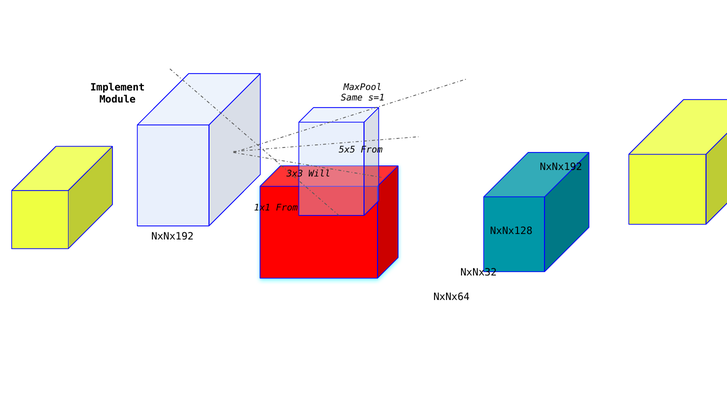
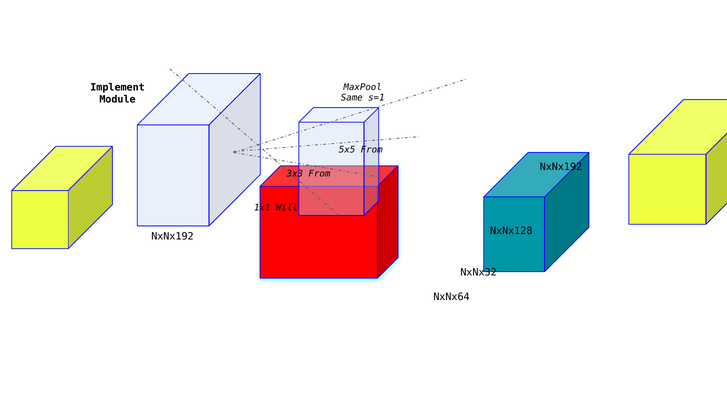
3x3 Will: Will -> From (319, 174)
1x1 From: From -> Will (287, 208)
